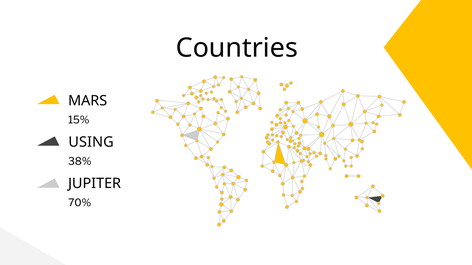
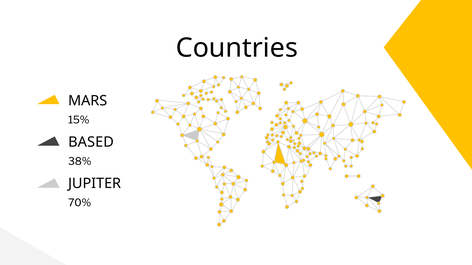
USING: USING -> BASED (91, 142)
